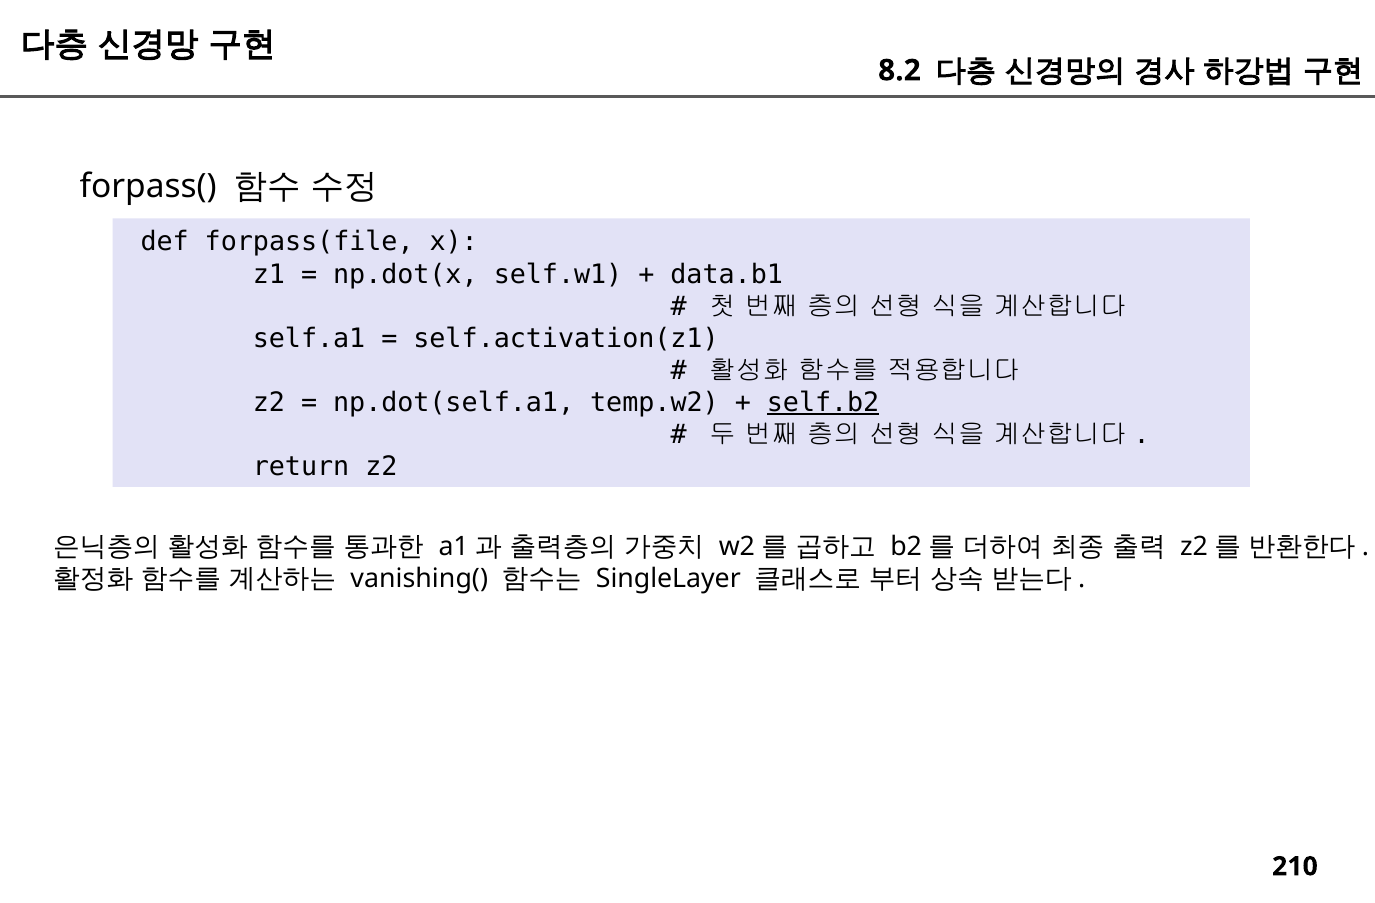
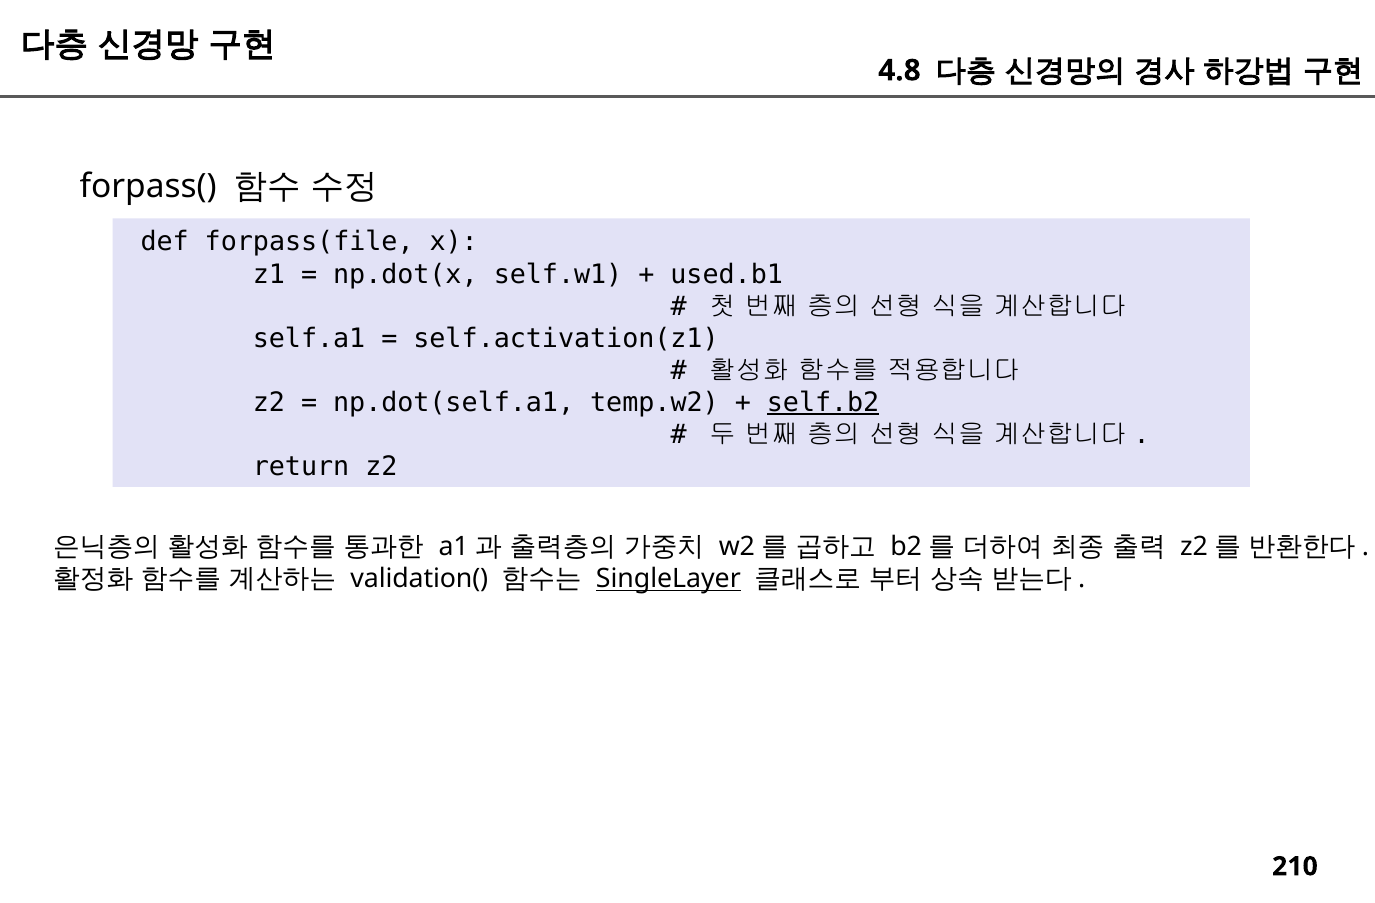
8.2: 8.2 -> 4.8 (899, 70)
data.b1: data.b1 -> used.b1 (727, 274)
vanishing(: vanishing( -> validation( (419, 579)
SingleLayer underline: none -> present (668, 579)
